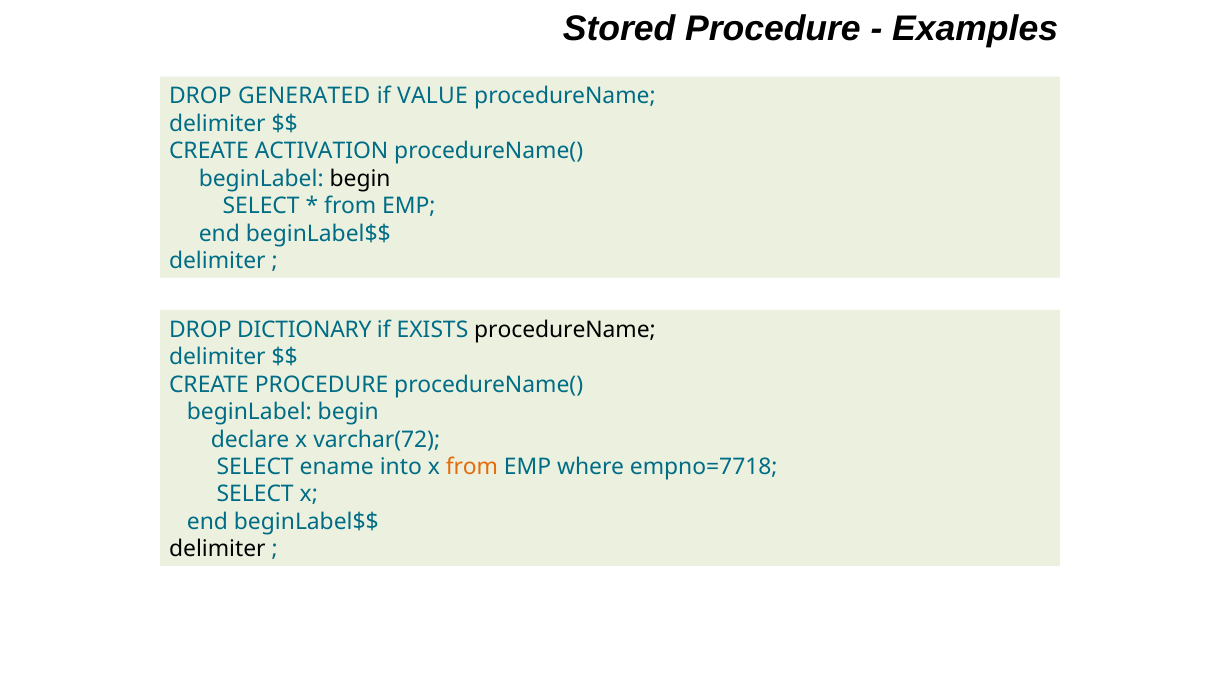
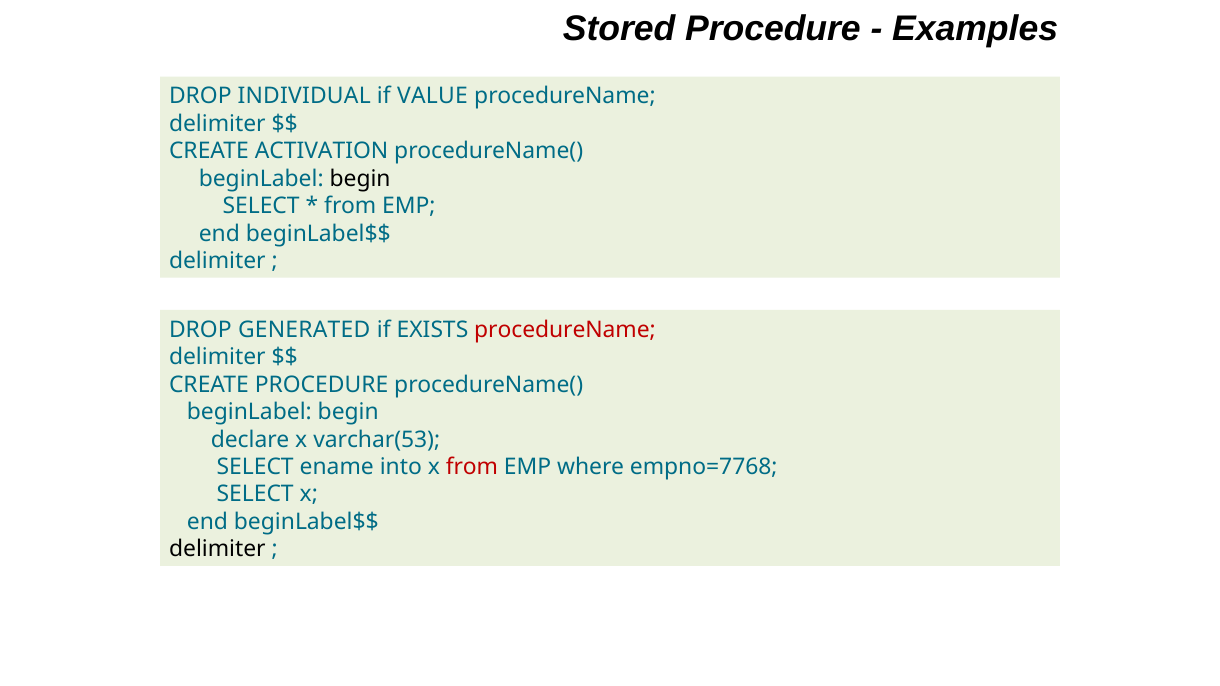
GENERATED: GENERATED -> INDIVIDUAL (304, 96)
DICTIONARY: DICTIONARY -> GENERATED (304, 330)
procedureName colour: black -> red (565, 330)
varchar(72: varchar(72 -> varchar(53 (377, 440)
from colour: orange -> red (472, 467)
empno=7718: empno=7718 -> empno=7768 (704, 467)
